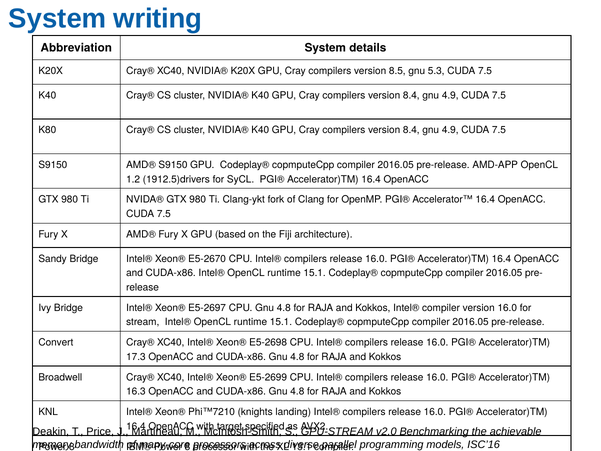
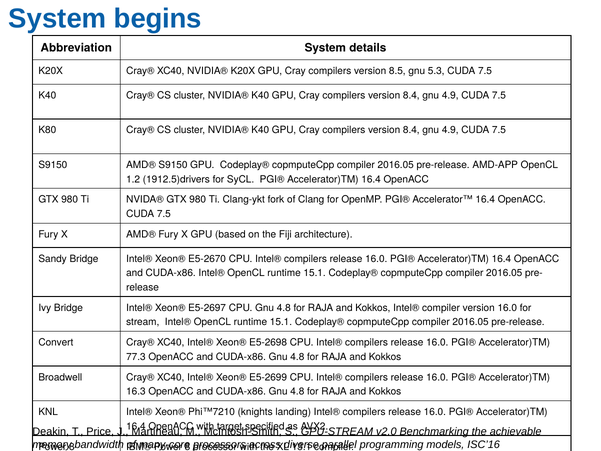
writing: writing -> begins (158, 18)
17.3: 17.3 -> 77.3 (136, 357)
